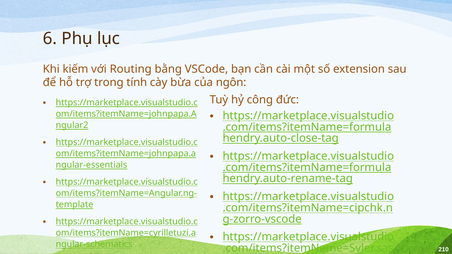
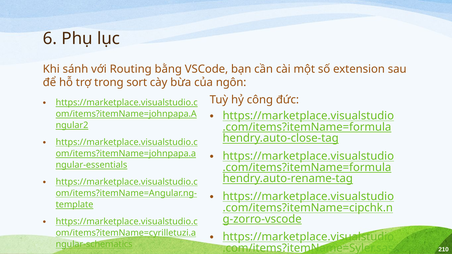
kiếm: kiếm -> sánh (75, 69)
tính: tính -> sort (137, 83)
